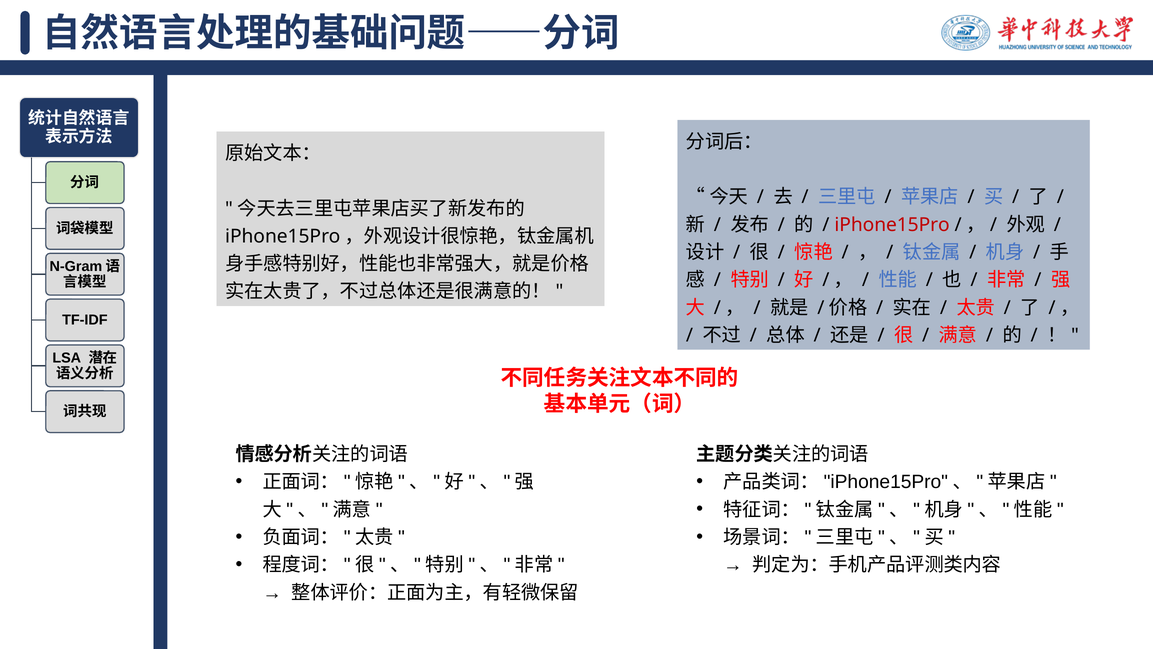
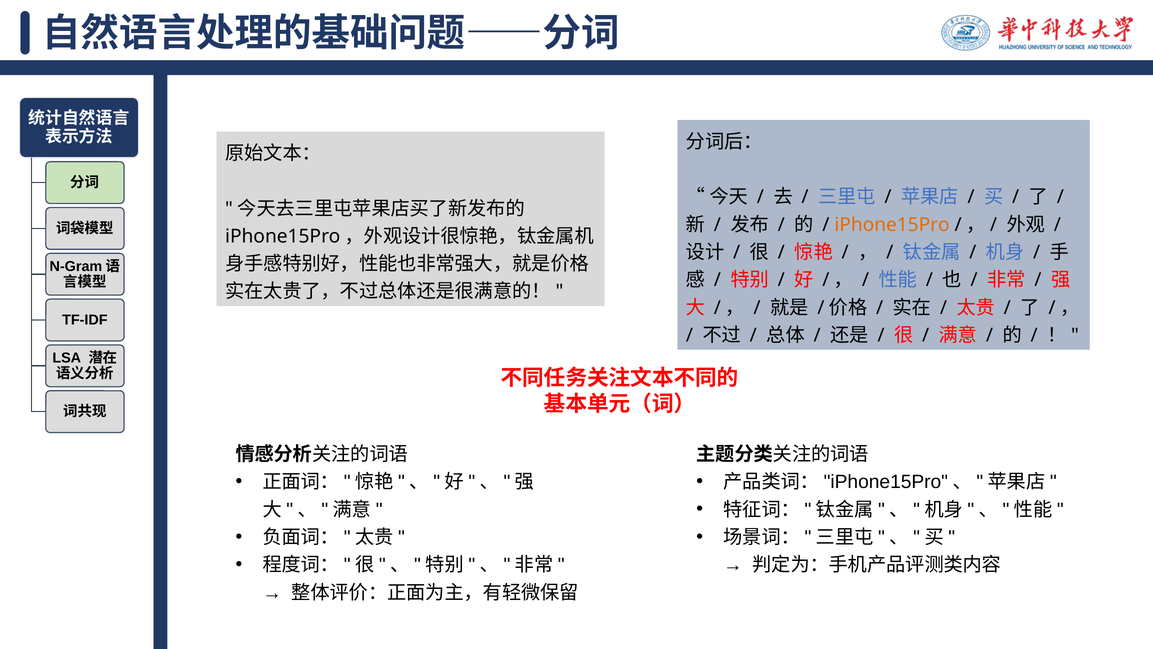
iPhone15Pro colour: red -> orange (892, 225)
